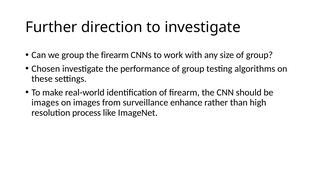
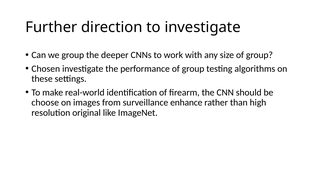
the firearm: firearm -> deeper (115, 55)
images: images -> choose (45, 102)
process: process -> original (87, 113)
